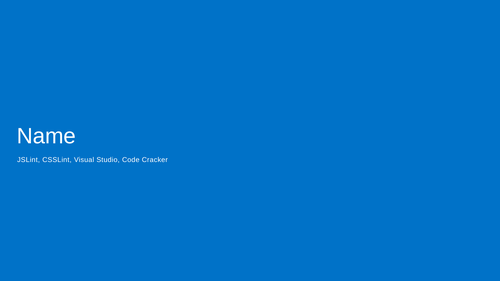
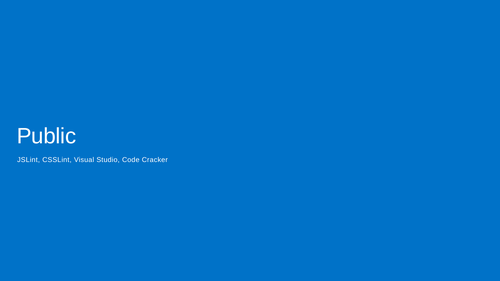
Name: Name -> Public (46, 136)
